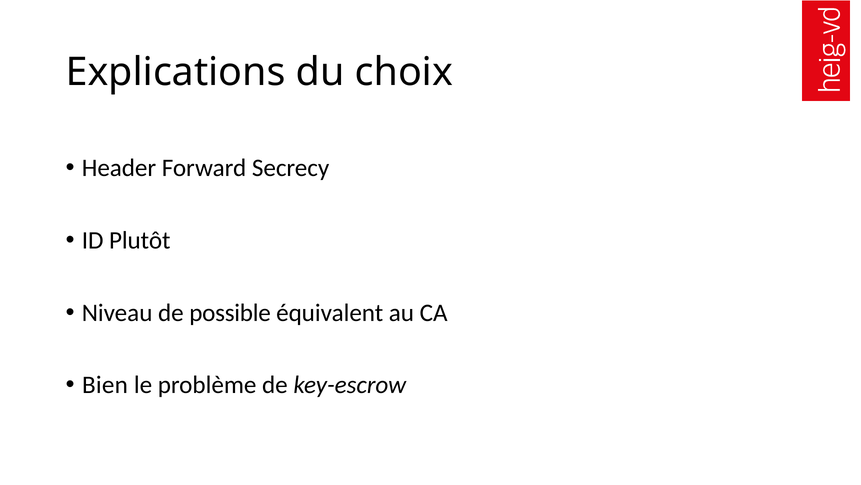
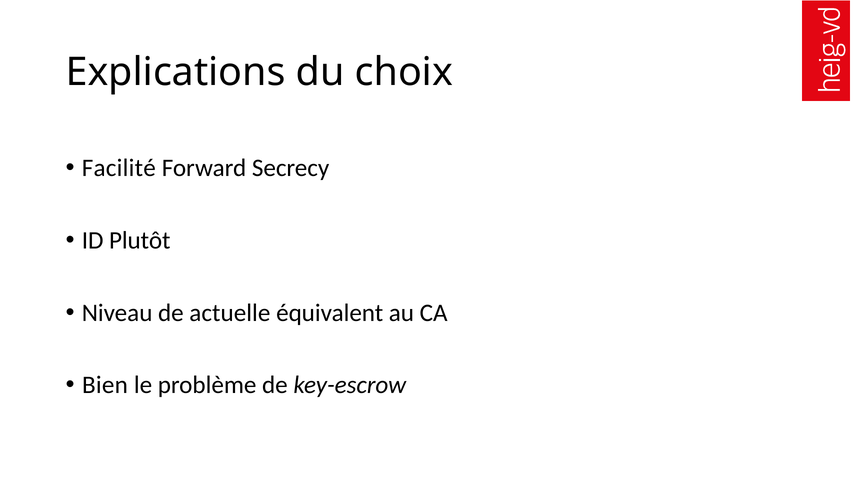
Header: Header -> Facilité (119, 168)
possible: possible -> actuelle (230, 312)
